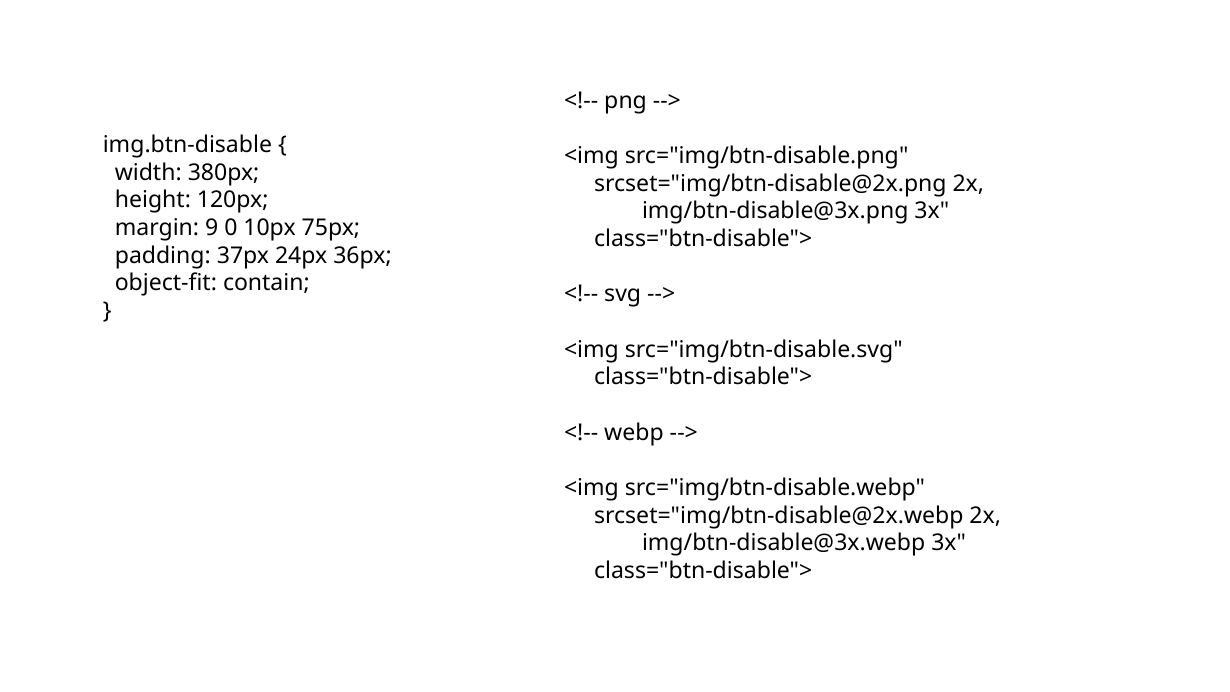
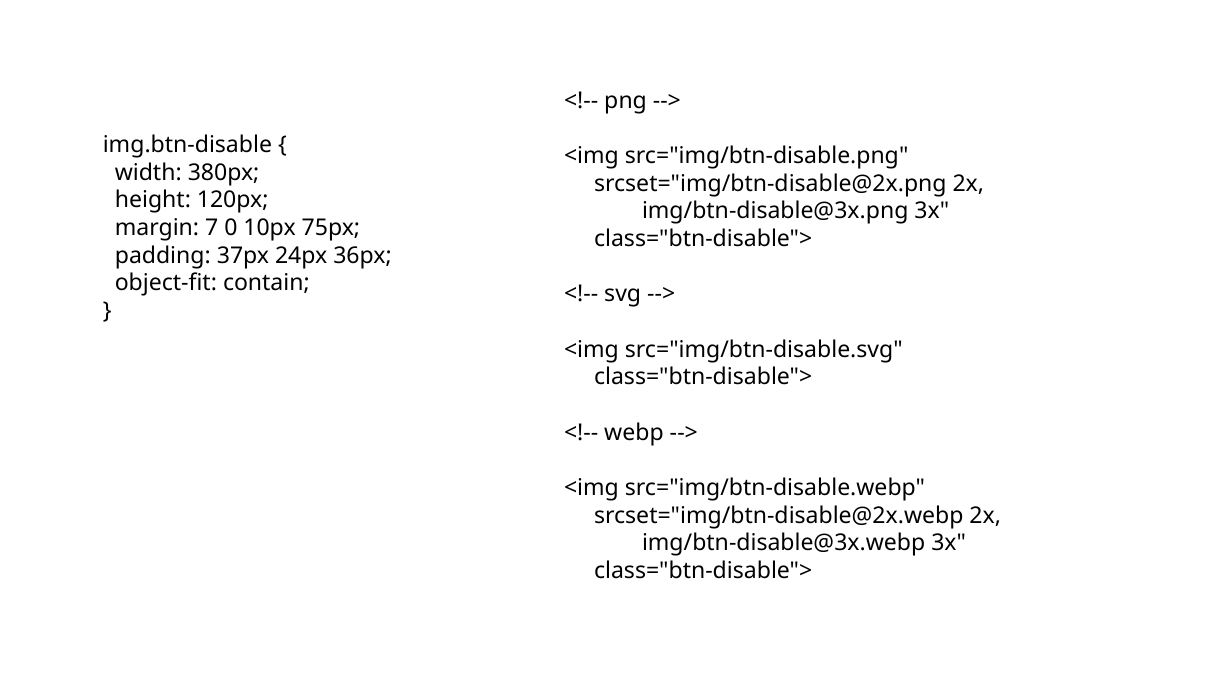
9: 9 -> 7 (212, 228)
